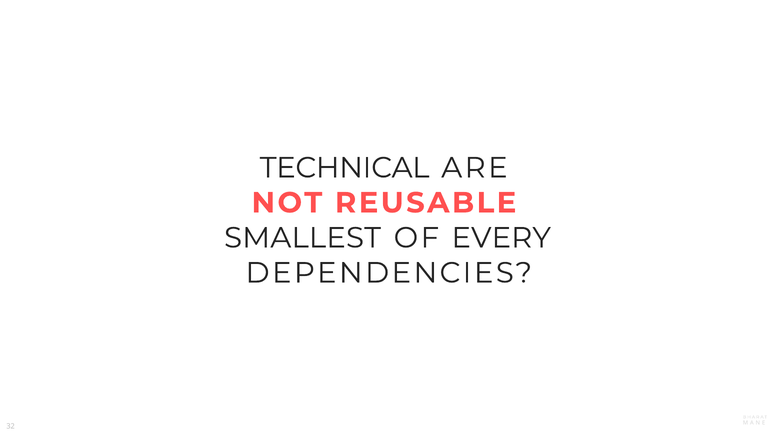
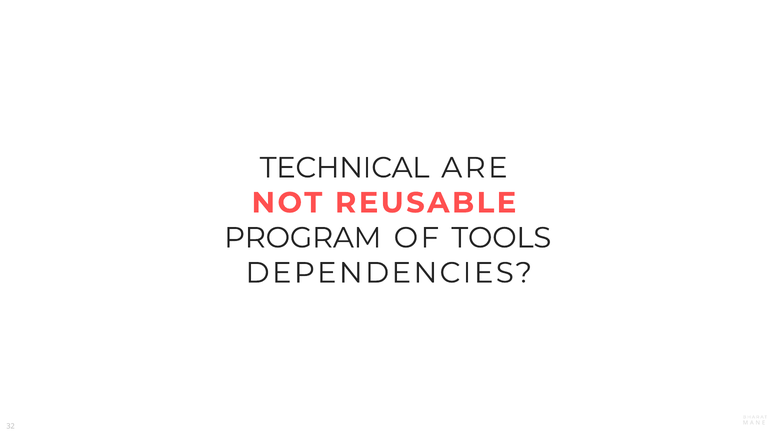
SMALLEST: SMALLEST -> PROGRAM (303, 238)
EVERY: EVERY -> TOOLS (501, 238)
